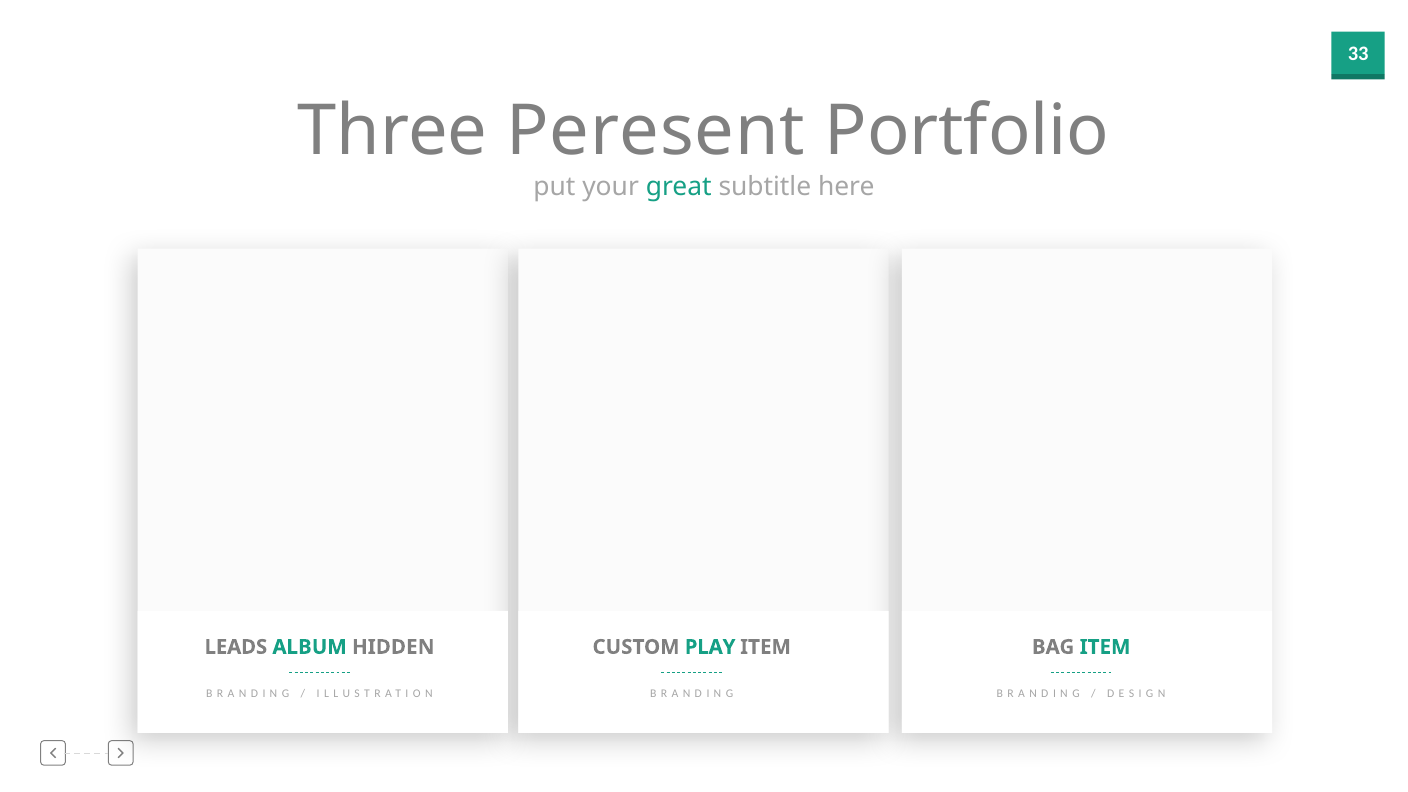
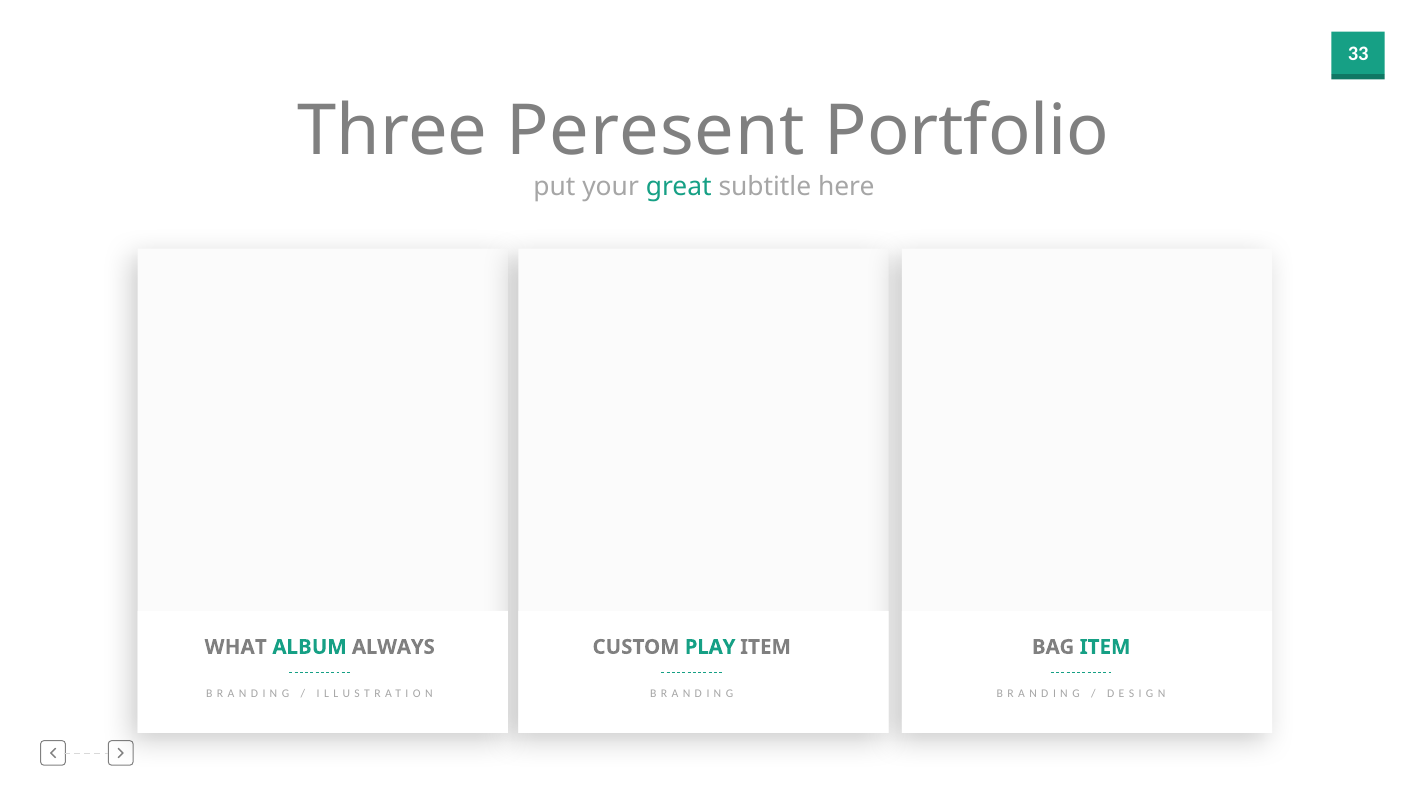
LEADS: LEADS -> WHAT (236, 647)
HIDDEN: HIDDEN -> ALWAYS (393, 647)
